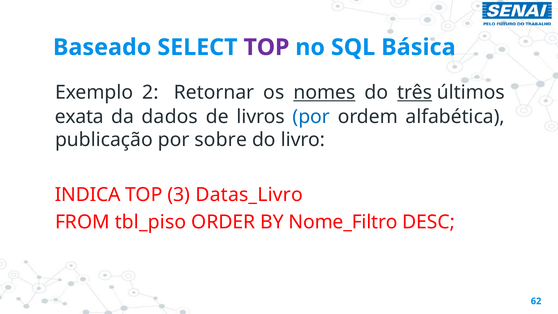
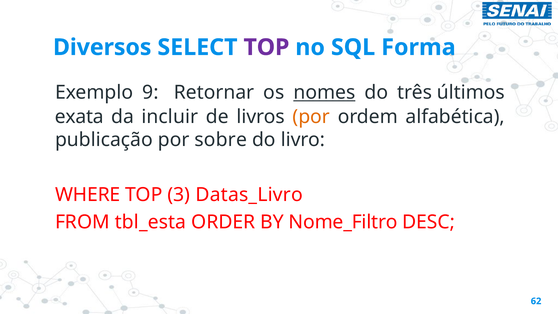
Baseado: Baseado -> Diversos (102, 47)
Básica: Básica -> Forma (418, 47)
2: 2 -> 9 (150, 93)
três underline: present -> none (415, 93)
dados: dados -> incluir (170, 117)
por colour: blue -> orange (311, 117)
INDICA: INDICA -> WHERE (88, 195)
tbl_piso: tbl_piso -> tbl_esta (150, 222)
